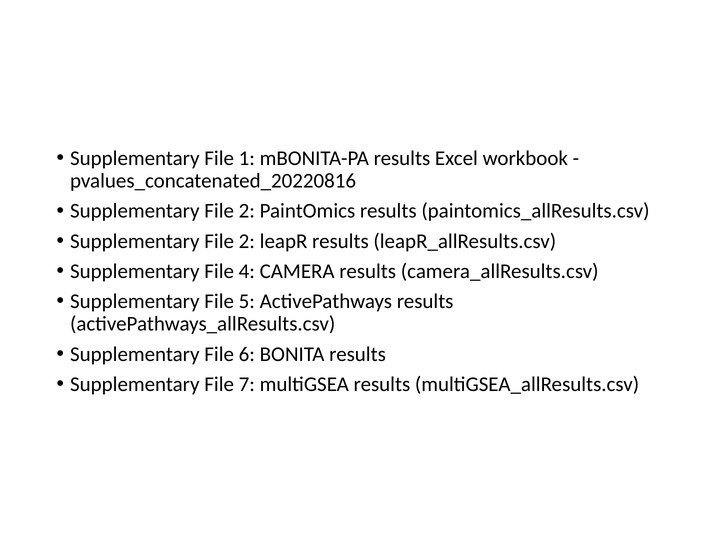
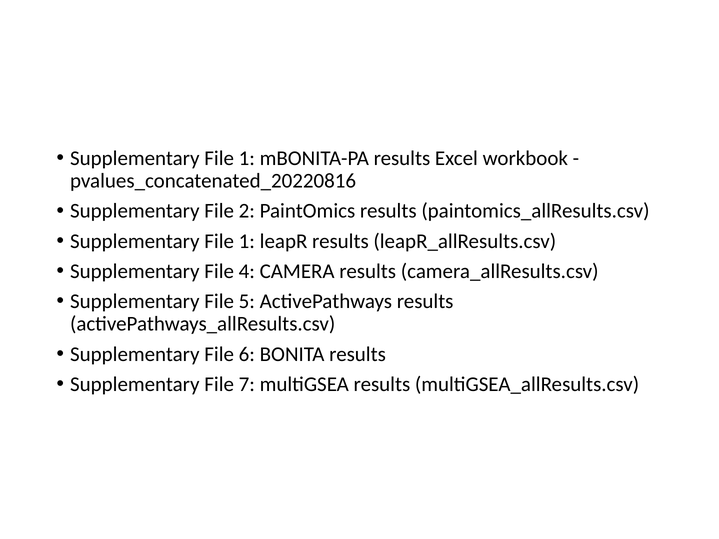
2: 2 -> 1 (247, 241)
